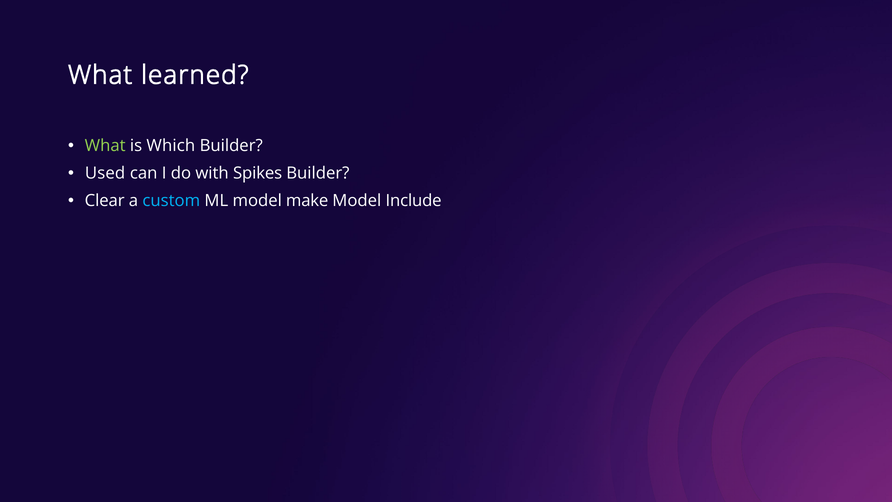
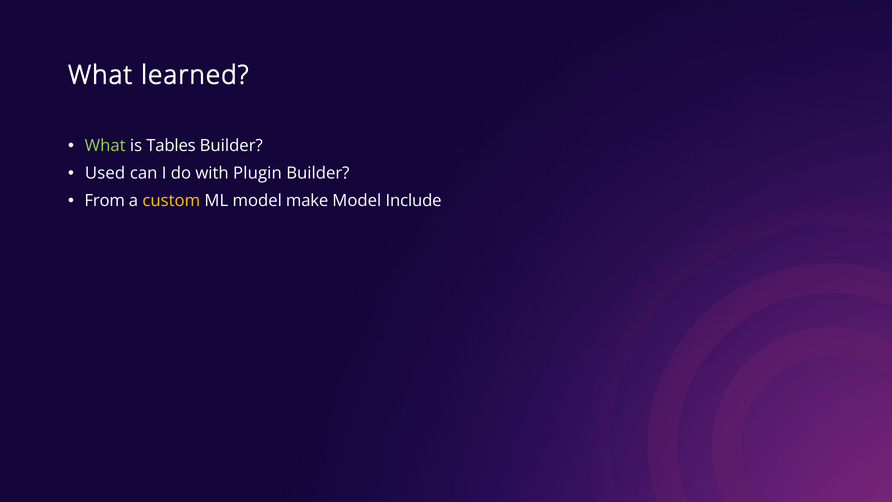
Which: Which -> Tables (171, 146)
Spikes: Spikes -> Plugin (257, 173)
Clear: Clear -> From (105, 201)
custom colour: light blue -> yellow (171, 201)
